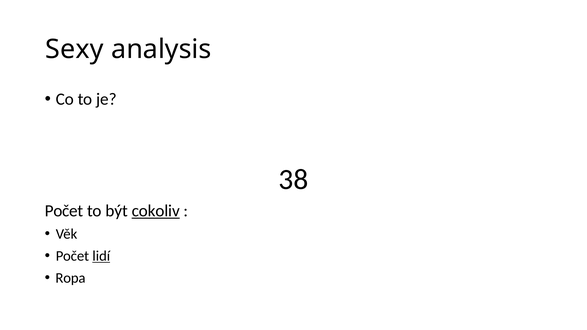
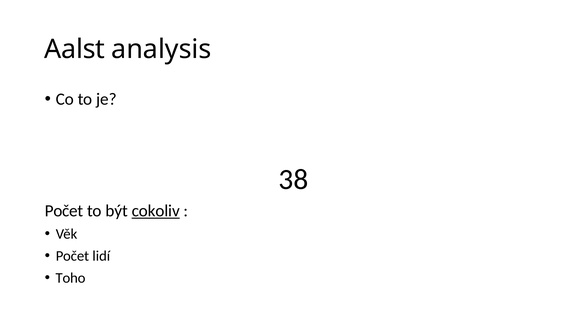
Sexy: Sexy -> Aalst (75, 49)
lidí underline: present -> none (101, 256)
Ropa: Ropa -> Toho (70, 278)
